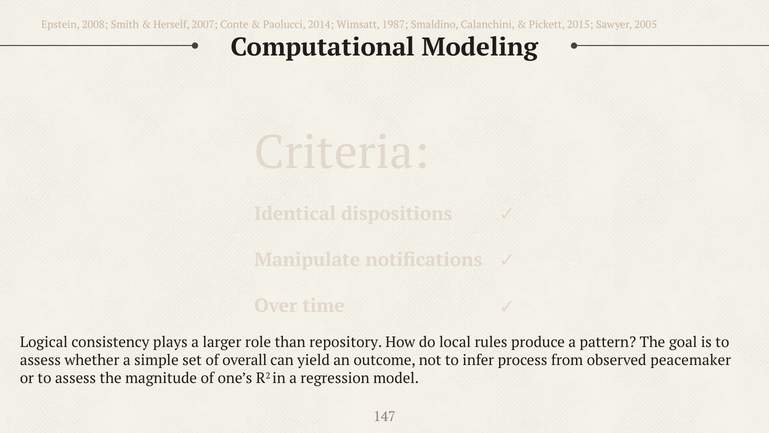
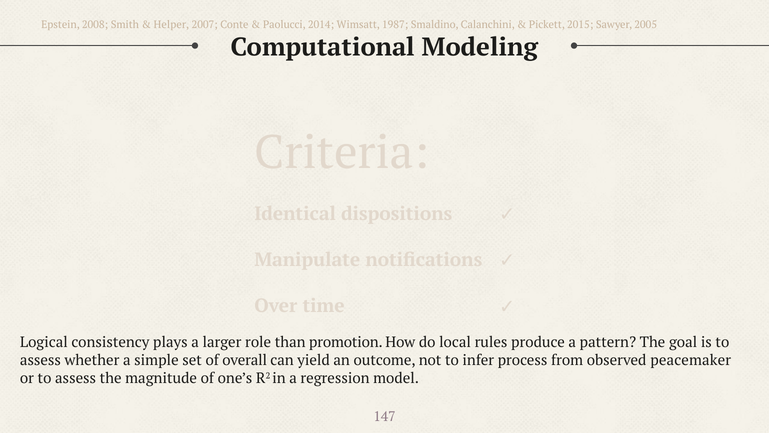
Herself: Herself -> Helper (171, 25)
repository: repository -> promotion (346, 342)
